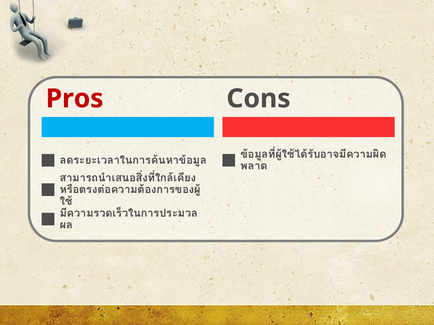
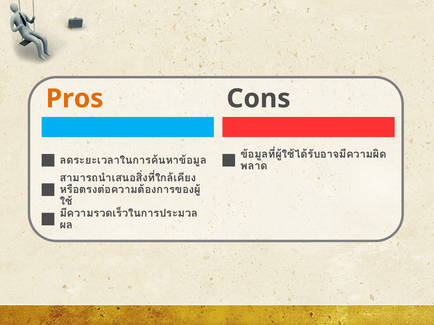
Pros colour: red -> orange (75, 99)
